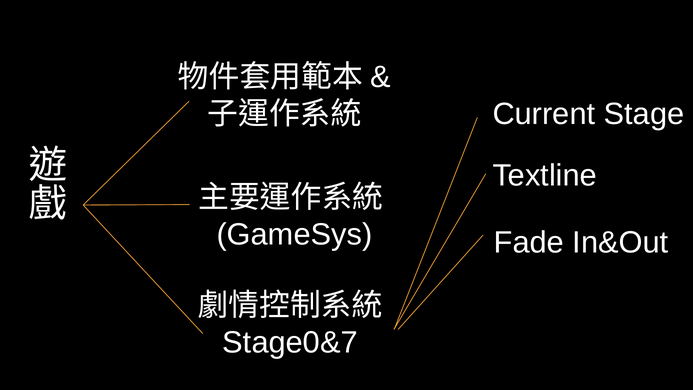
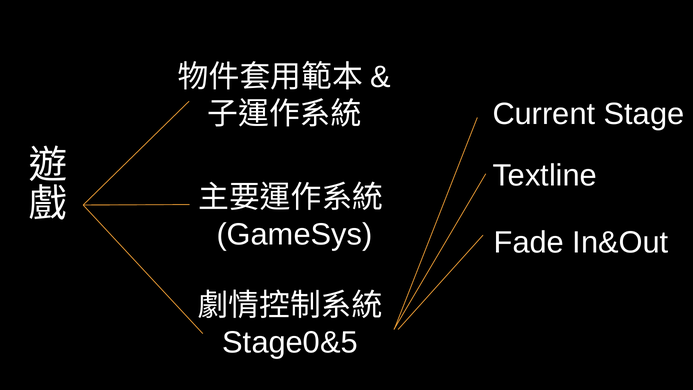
Stage0&7: Stage0&7 -> Stage0&5 (290, 342)
